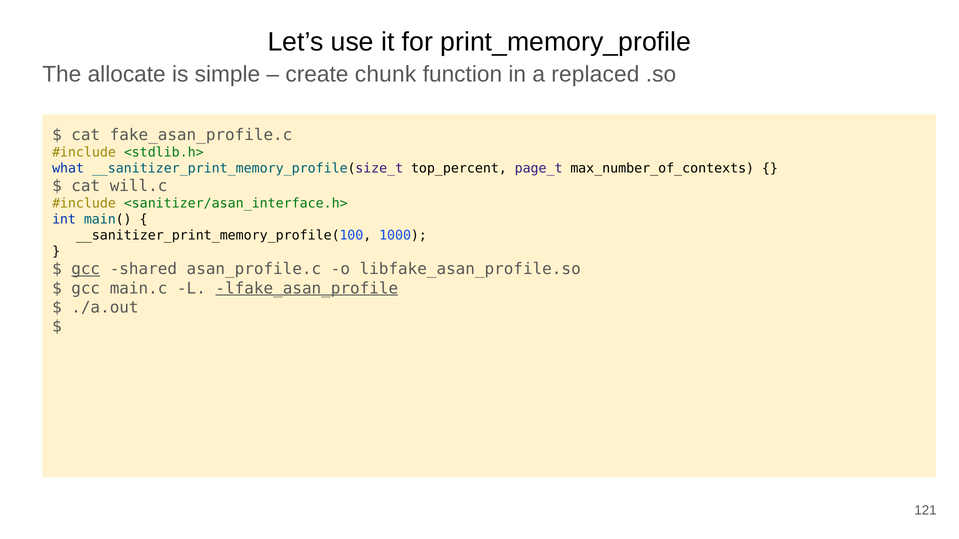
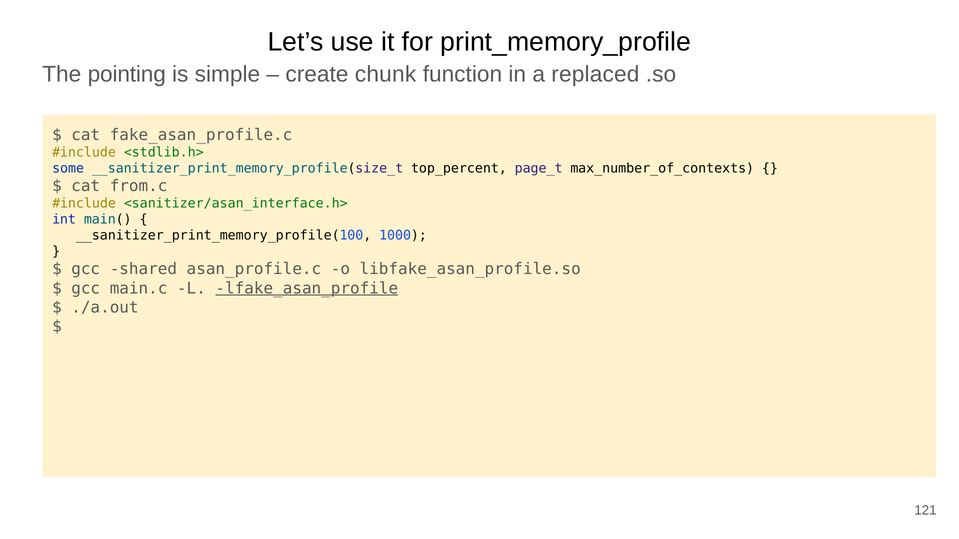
allocate: allocate -> pointing (127, 75)
what: what -> some (68, 168)
will.c: will.c -> from.c (139, 186)
gcc underline: present -> none (86, 269)
